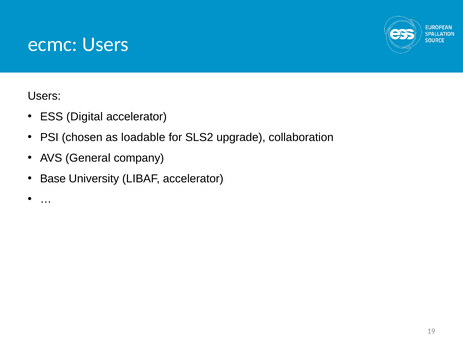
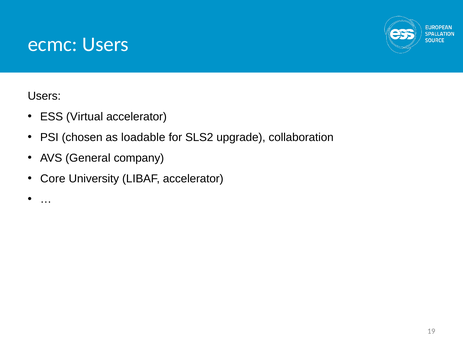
Digital: Digital -> Virtual (85, 117)
Base: Base -> Core (53, 179)
